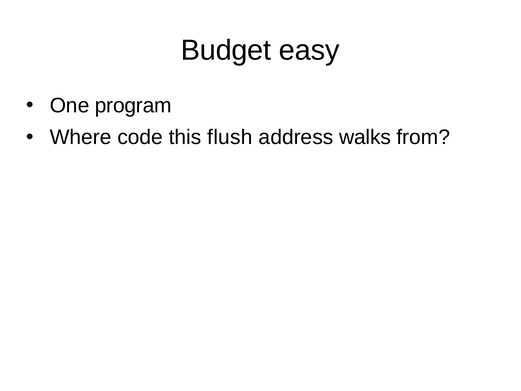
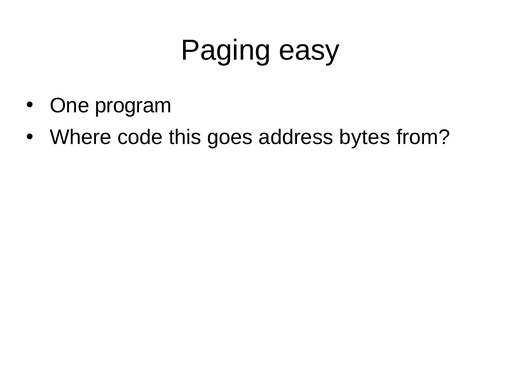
Budget: Budget -> Paging (226, 50)
flush: flush -> goes (230, 137)
walks: walks -> bytes (365, 137)
